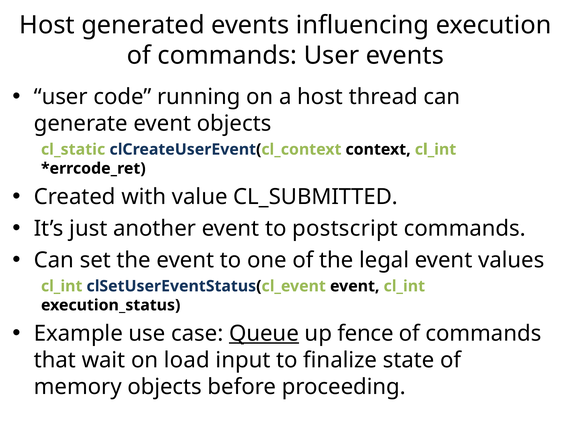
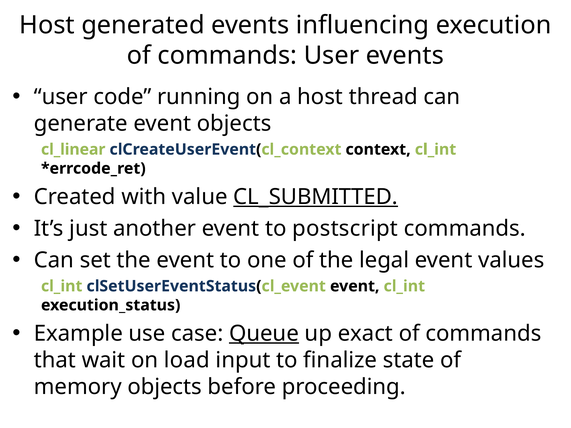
cl_static: cl_static -> cl_linear (73, 150)
CL_SUBMITTED underline: none -> present (316, 197)
fence: fence -> exact (365, 334)
